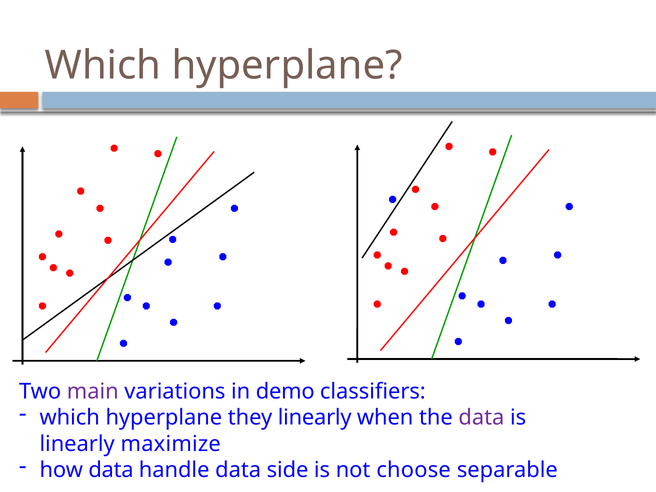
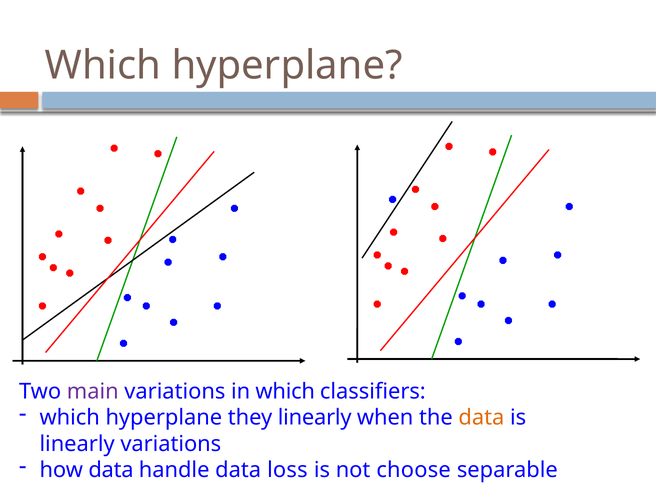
in demo: demo -> which (285, 391)
data colour: purple -> orange (481, 418)
linearly maximize: maximize -> variations (171, 444)
side: side -> loss (287, 470)
